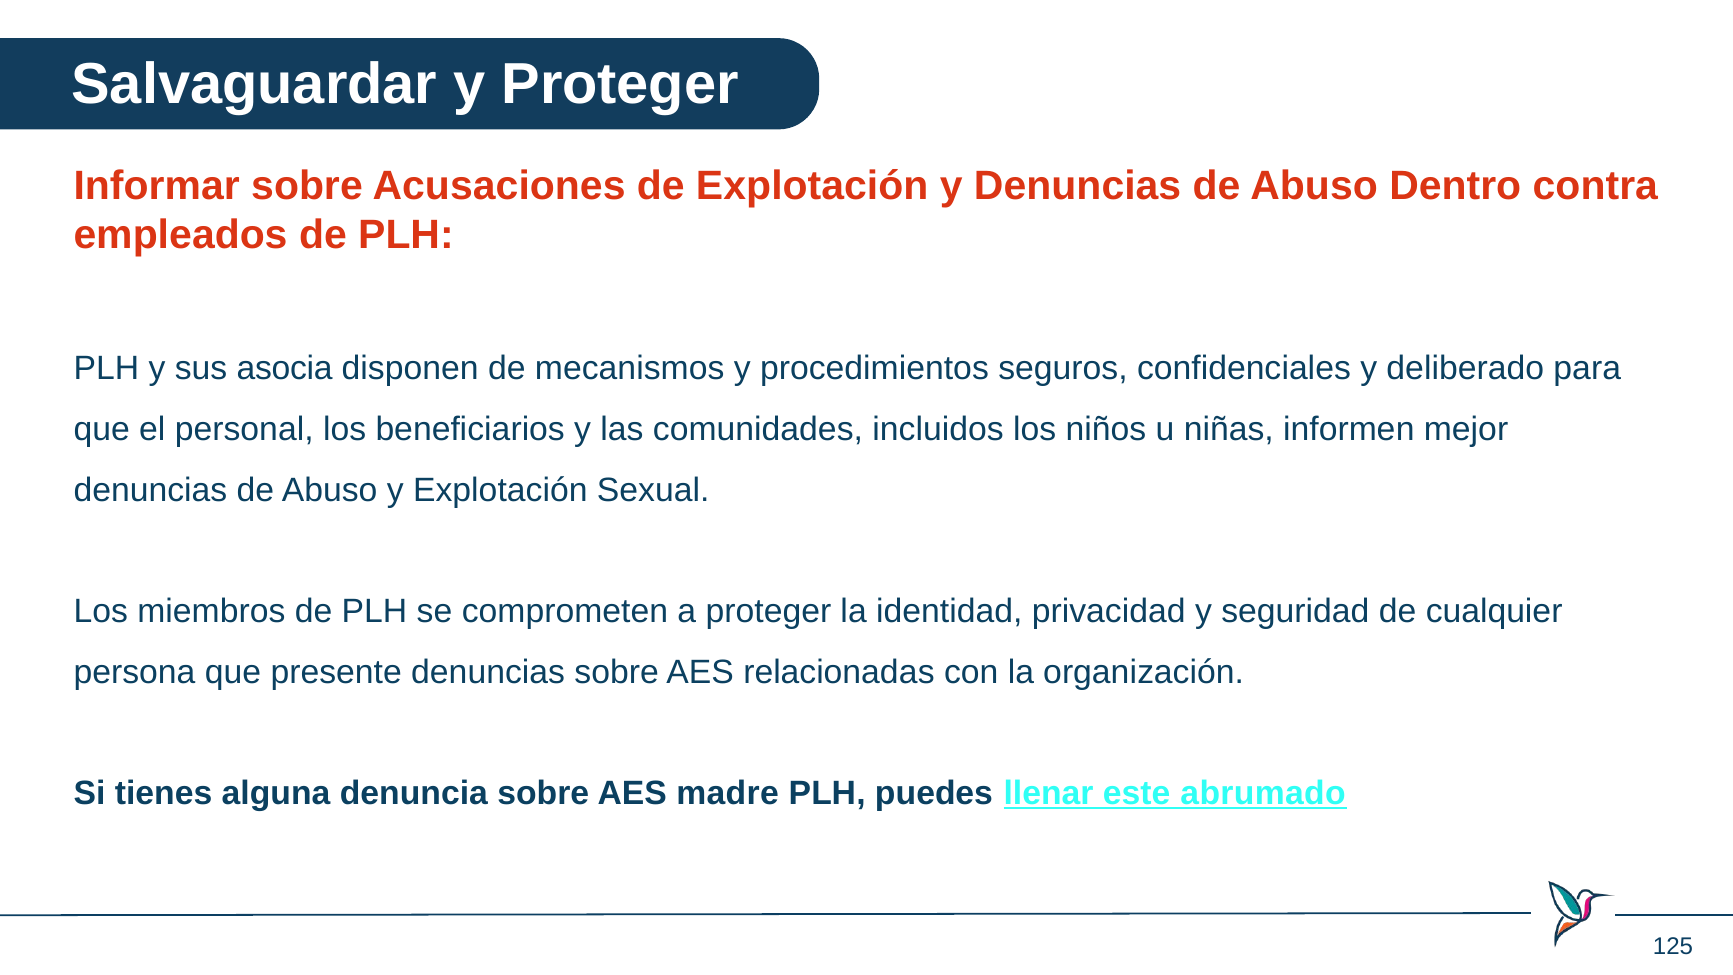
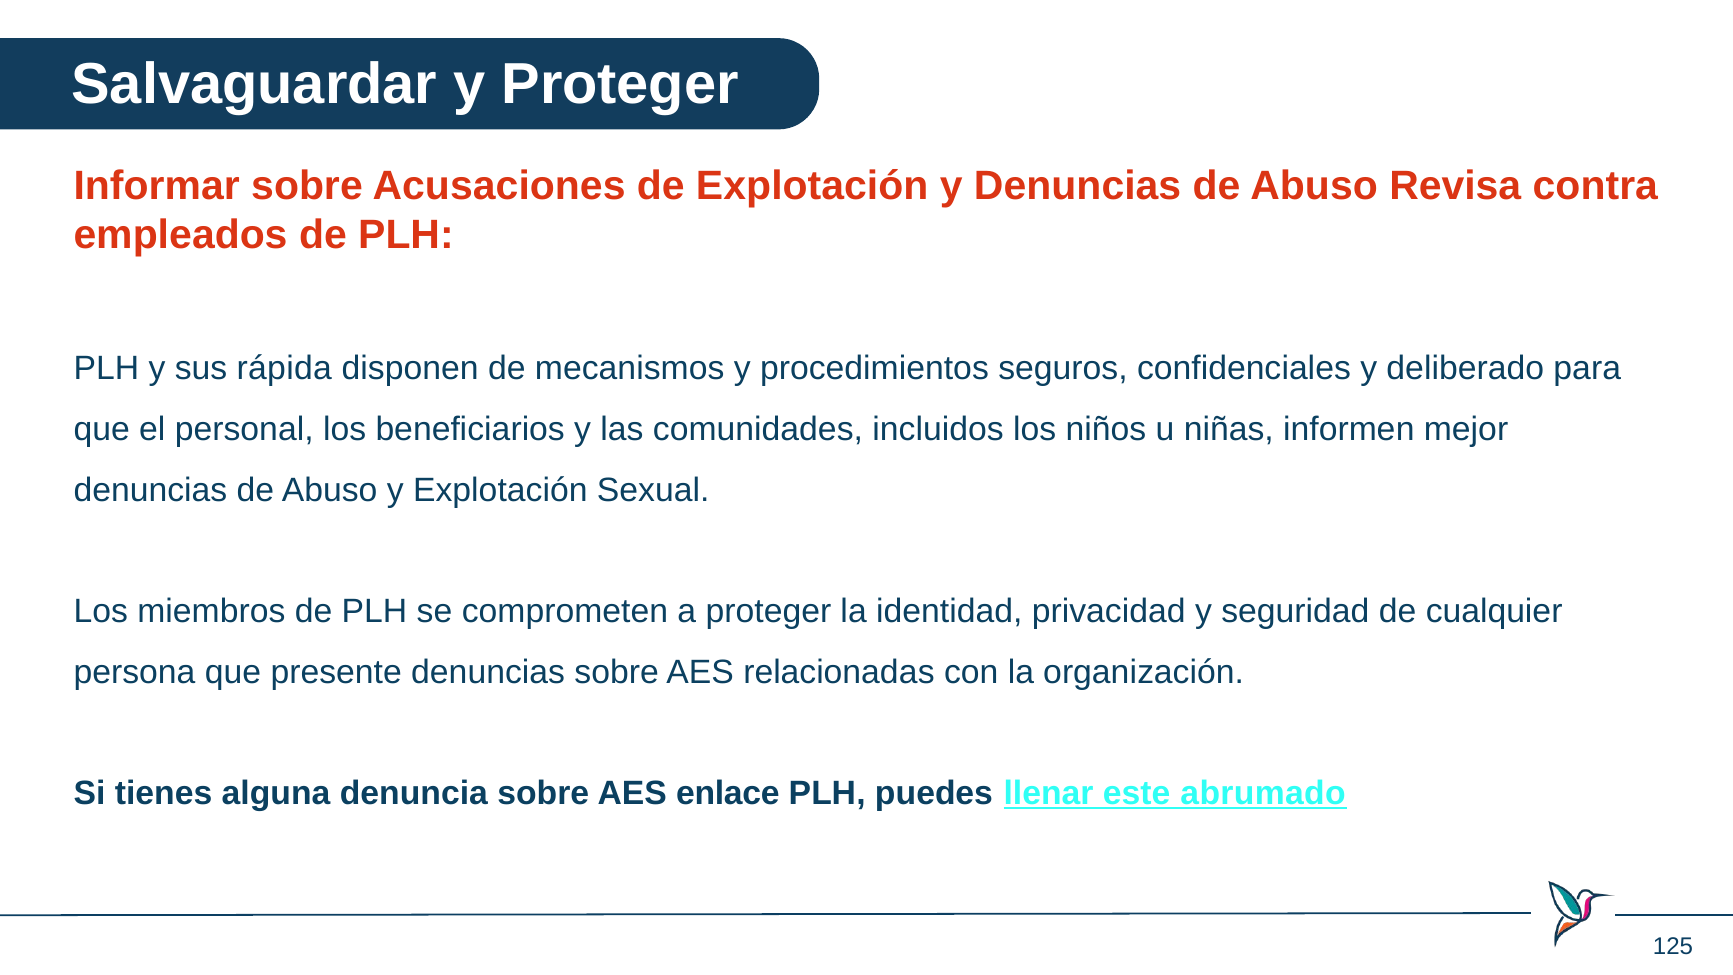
Dentro: Dentro -> Revisa (1455, 186)
asocia: asocia -> rápida (284, 369)
madre: madre -> enlace (728, 793)
